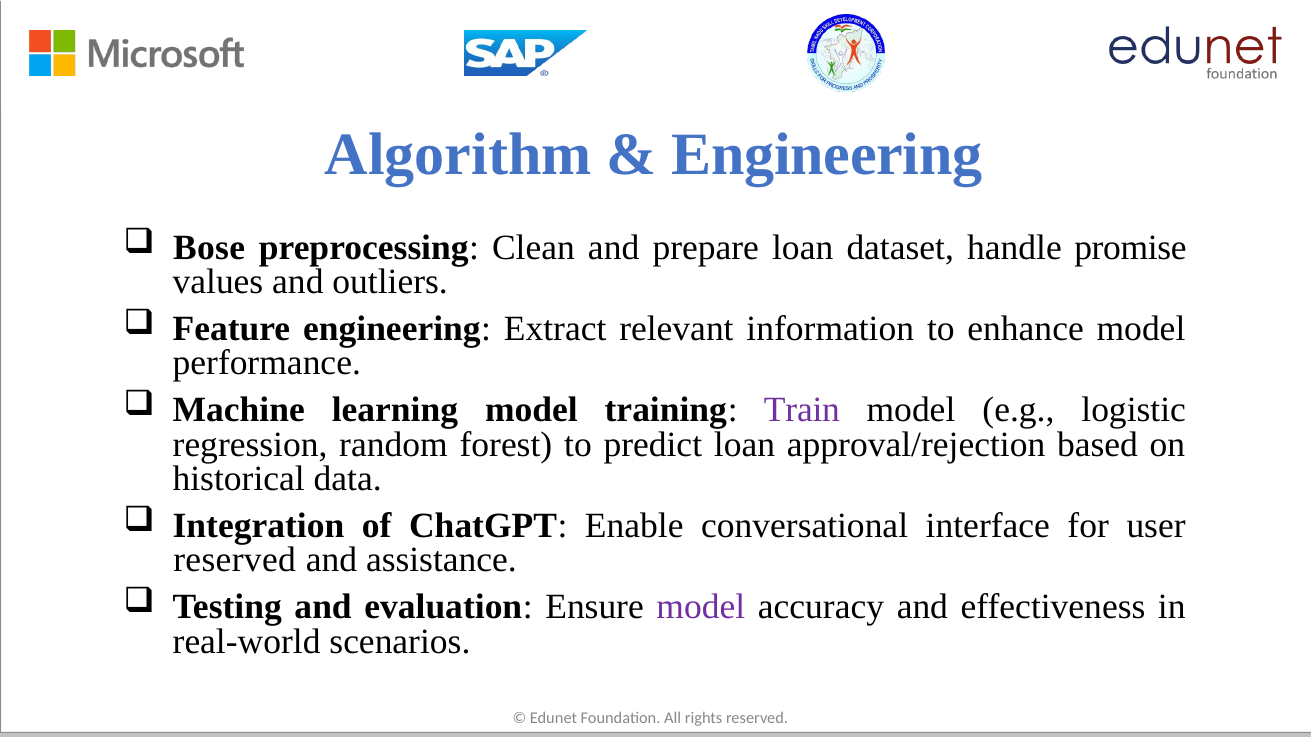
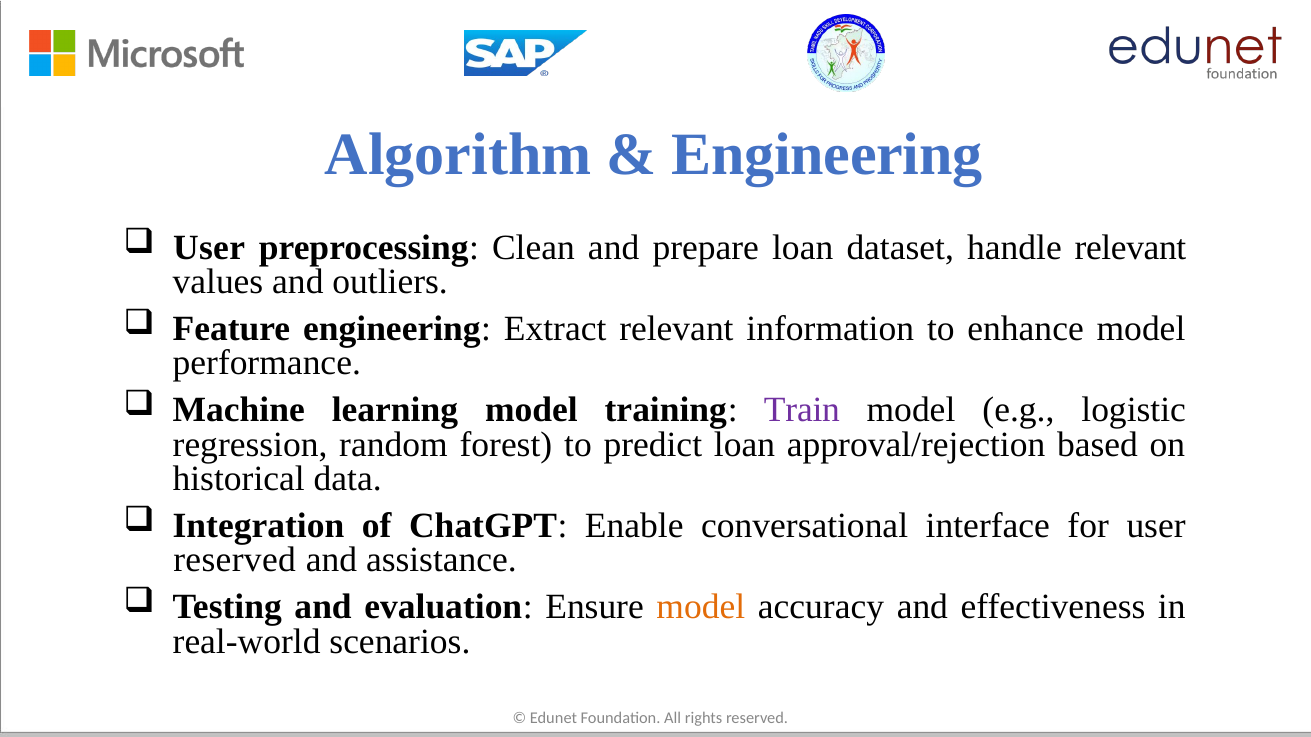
Bose: Bose -> User (209, 248)
handle promise: promise -> relevant (1130, 248)
model colour: purple -> orange (701, 607)
